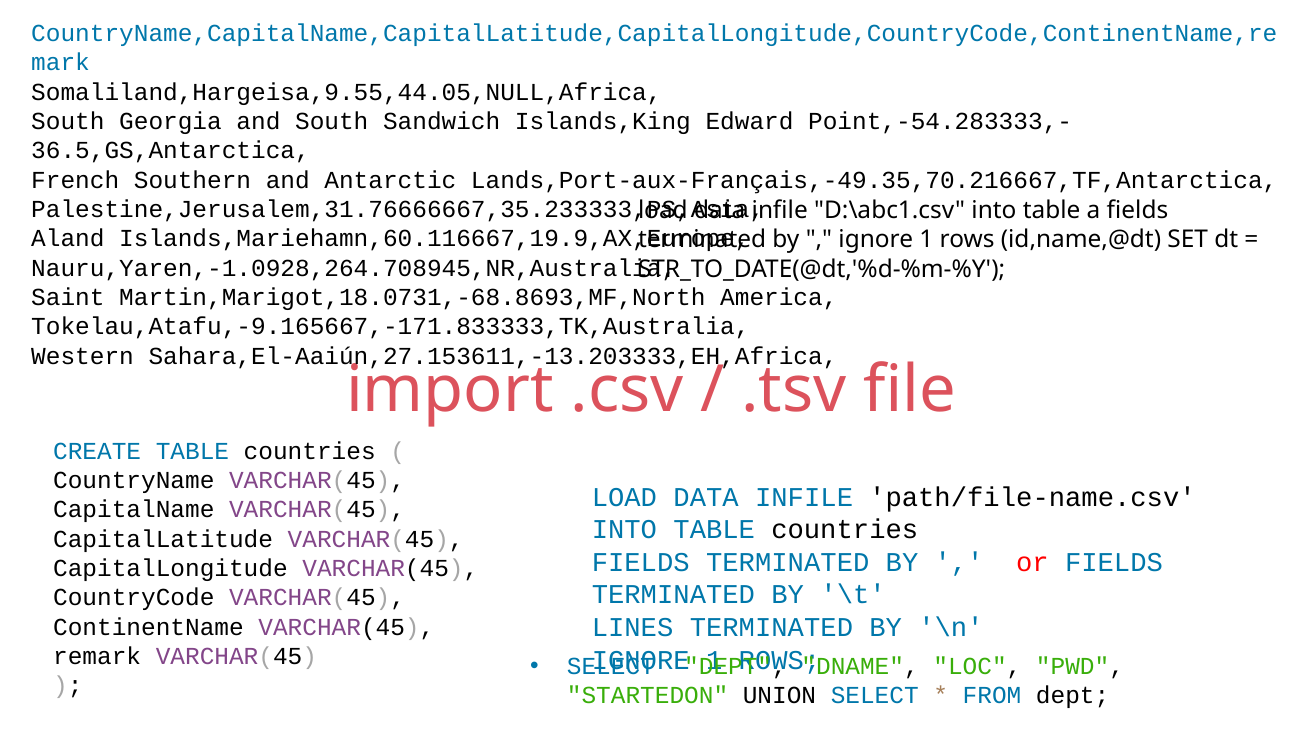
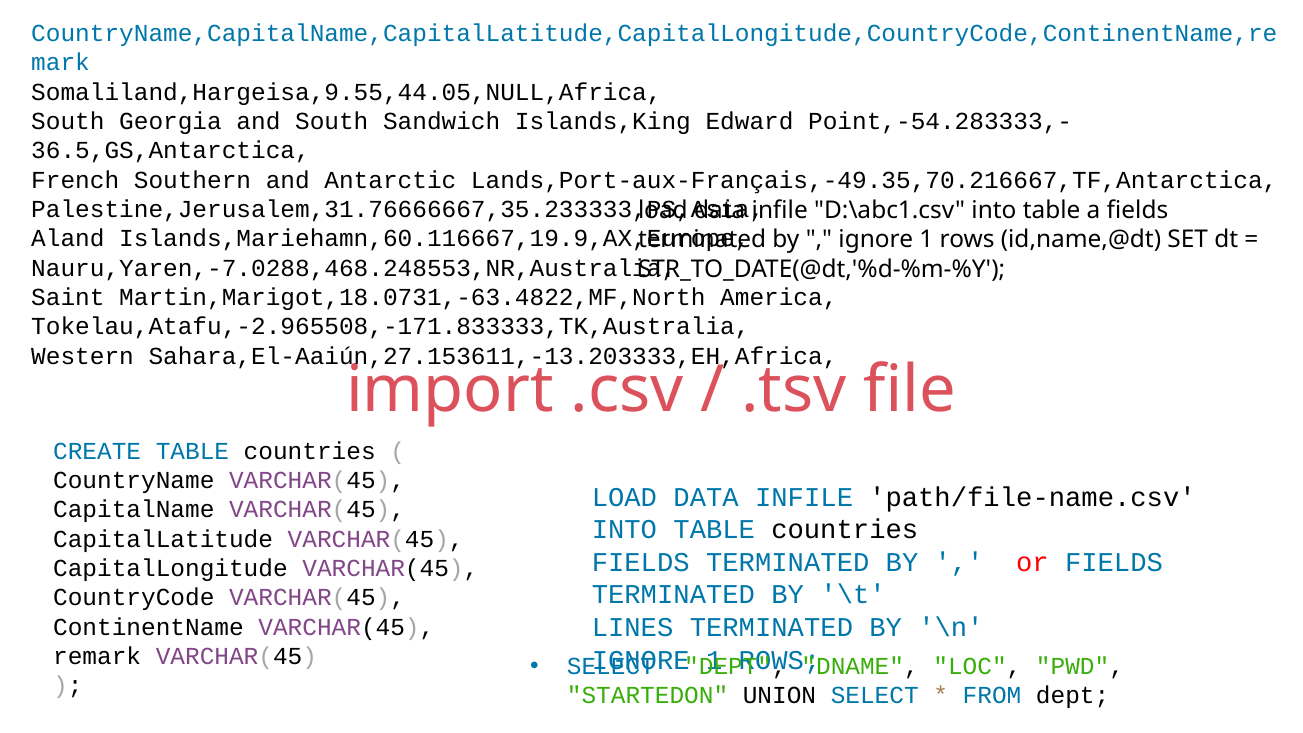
Nauru,Yaren,-1.0928,264.708945,NR,Australia: Nauru,Yaren,-1.0928,264.708945,NR,Australia -> Nauru,Yaren,-7.0288,468.248553,NR,Australia (354, 268)
Martin,Marigot,18.0731,-68.8693,MF,North: Martin,Marigot,18.0731,-68.8693,MF,North -> Martin,Marigot,18.0731,-63.4822,MF,North (412, 297)
Tokelau,Atafu,-9.165667,-171.833333,TK,Australia: Tokelau,Atafu,-9.165667,-171.833333,TK,Australia -> Tokelau,Atafu,-2.965508,-171.833333,TK,Australia (390, 327)
